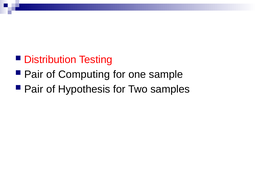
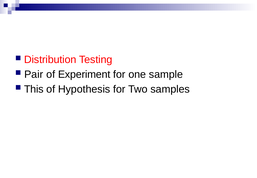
Computing: Computing -> Experiment (84, 74)
Pair: Pair -> This (34, 89)
